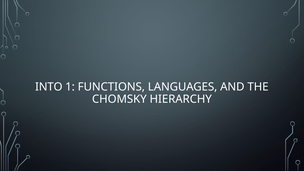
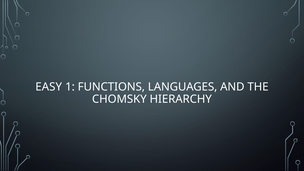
INTO: INTO -> EASY (49, 87)
